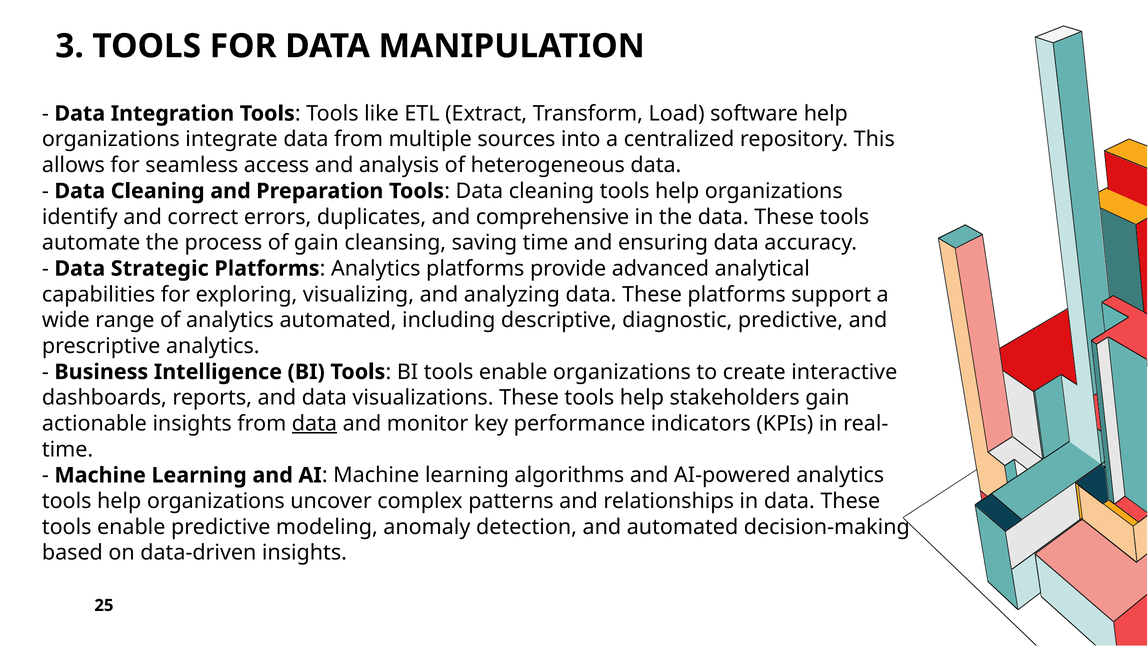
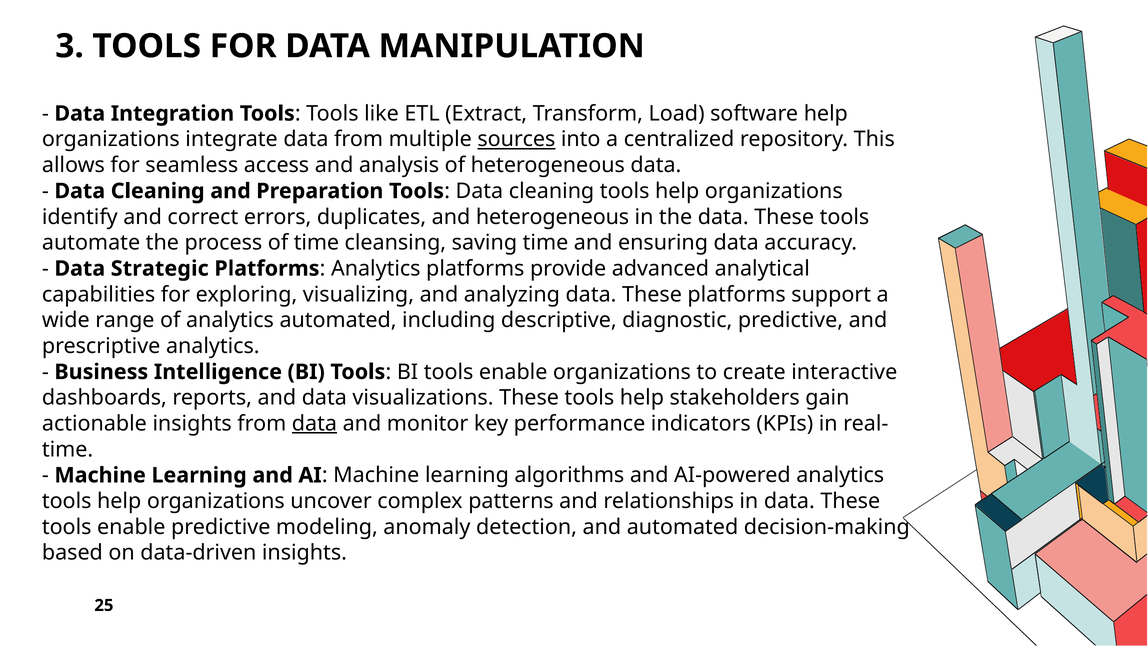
sources underline: none -> present (516, 139)
and comprehensive: comprehensive -> heterogeneous (553, 217)
of gain: gain -> time (316, 243)
